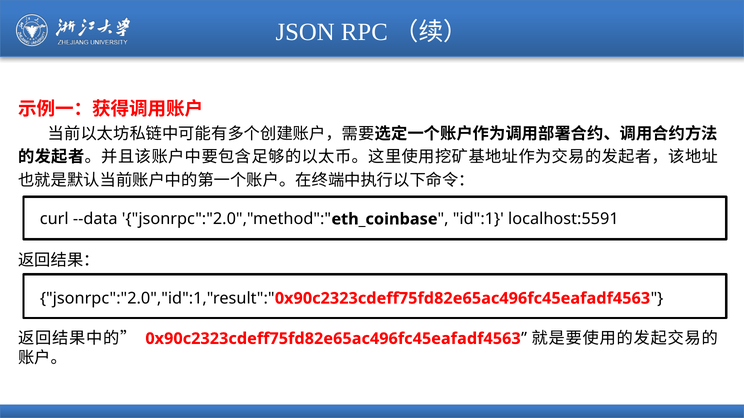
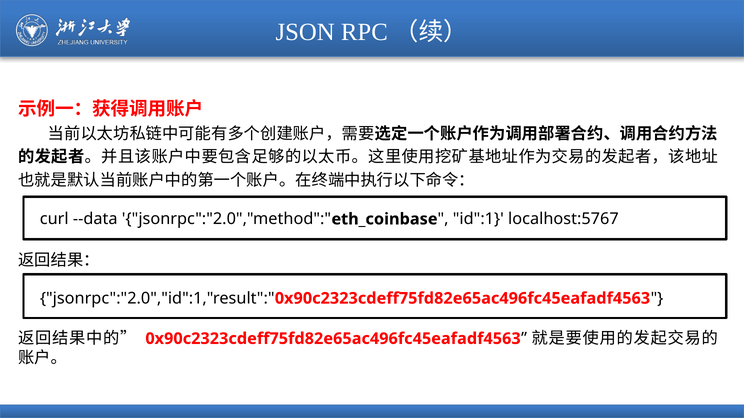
localhost:5591: localhost:5591 -> localhost:5767 (563, 219)
